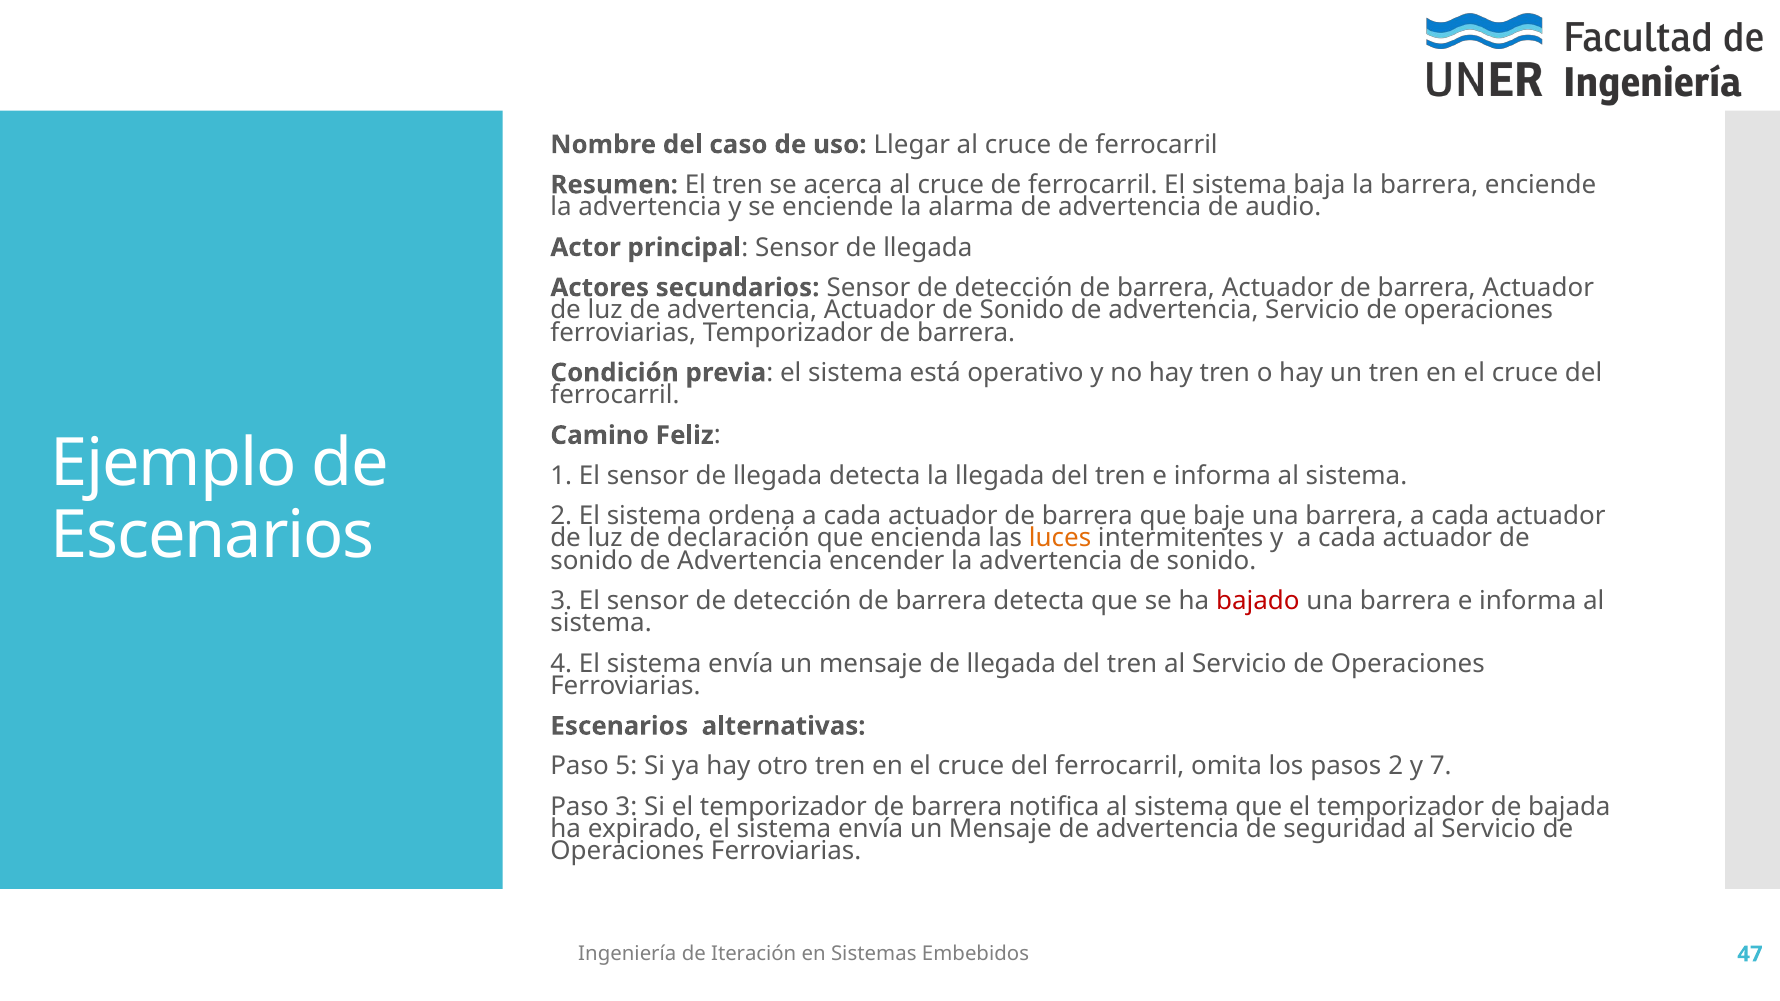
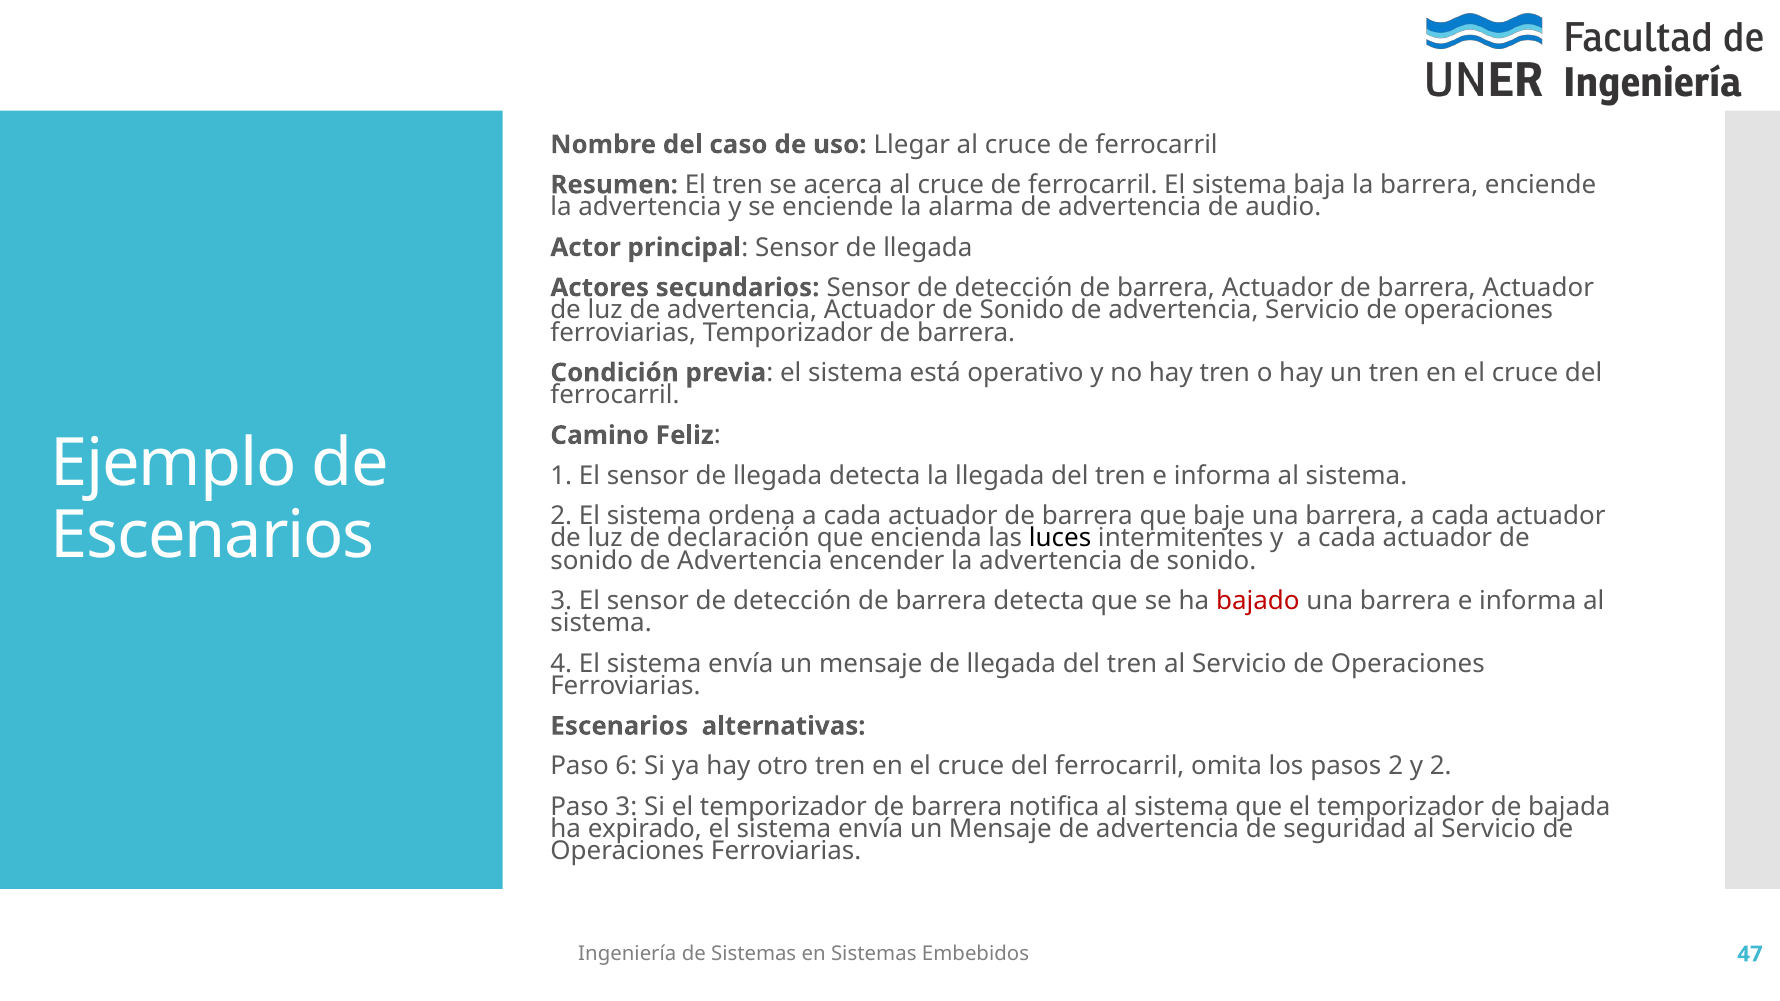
luces colour: orange -> black (1060, 538)
5: 5 -> 6 (626, 766)
y 7: 7 -> 2 (1441, 766)
de Iteración: Iteración -> Sistemas (754, 954)
